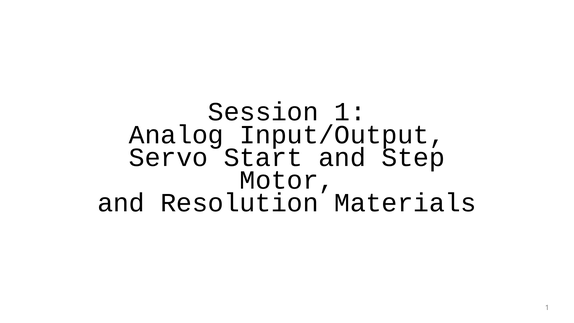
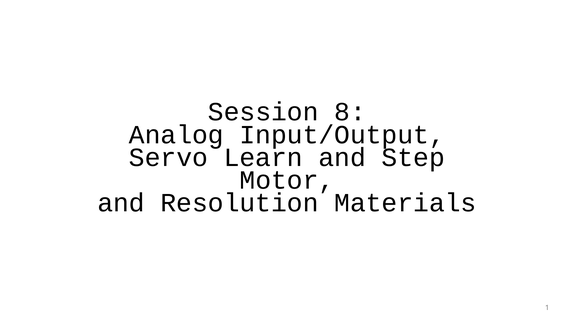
Session 1: 1 -> 8 (350, 112)
Start: Start -> Learn (263, 157)
